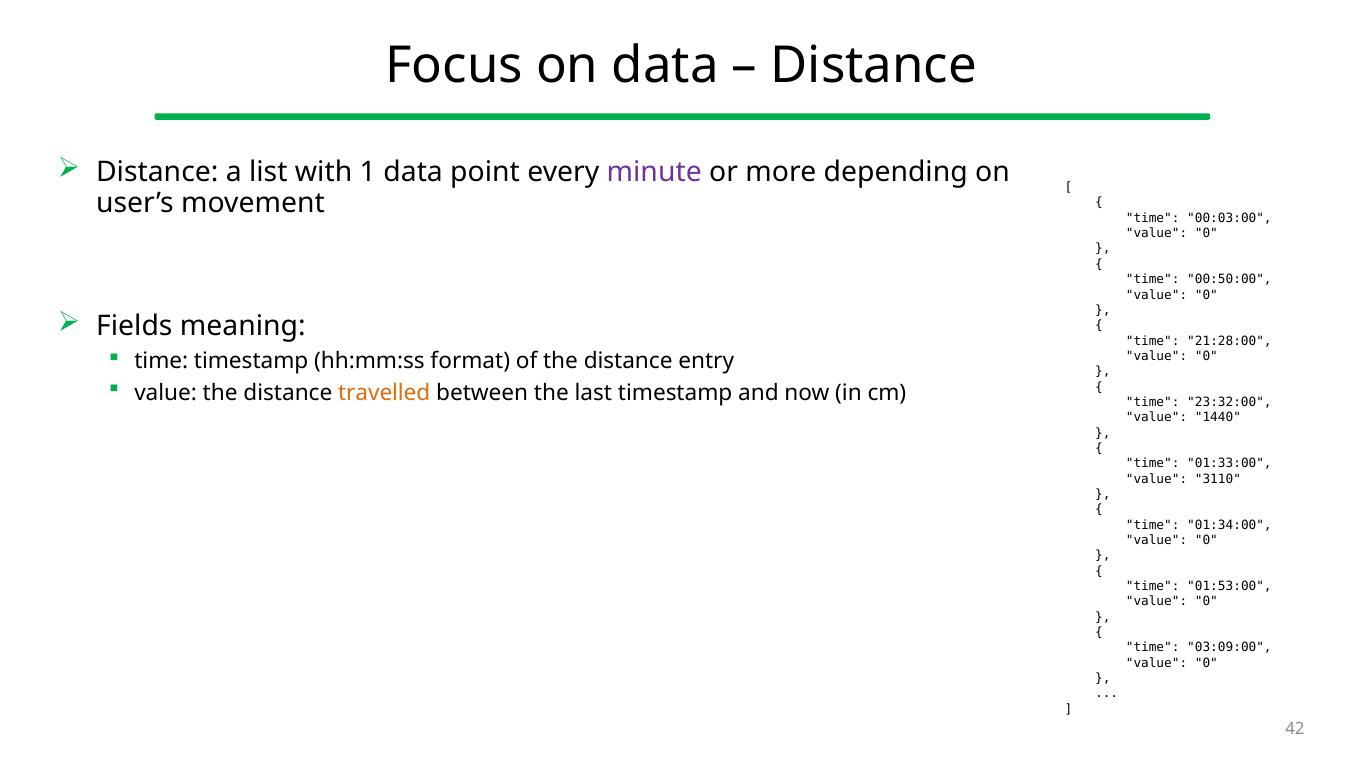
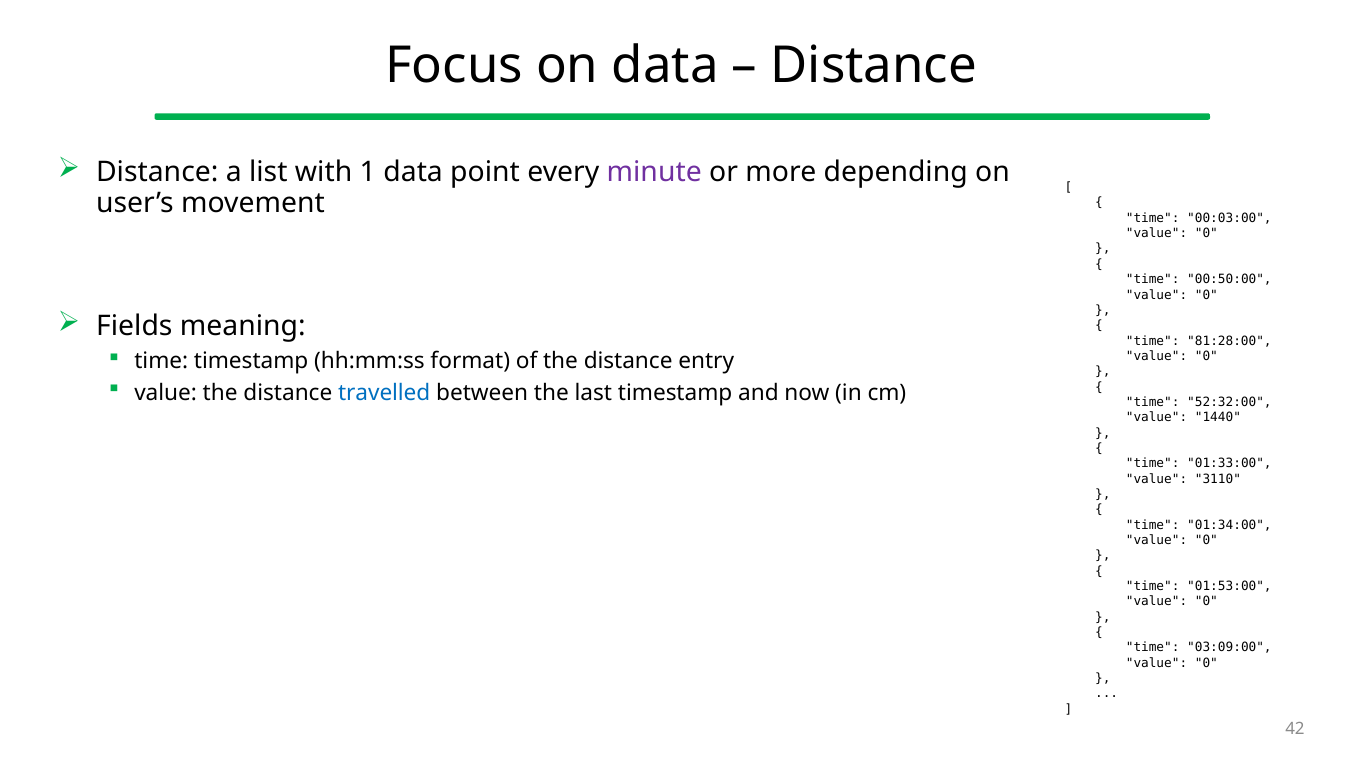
21:28:00: 21:28:00 -> 81:28:00 (1229, 341)
travelled colour: orange -> blue (384, 392)
23:32:00: 23:32:00 -> 52:32:00 (1229, 402)
